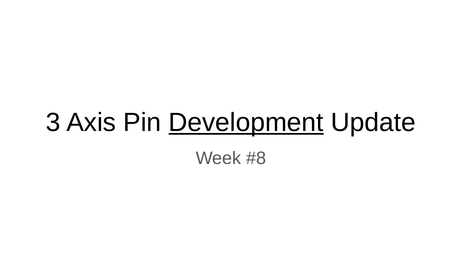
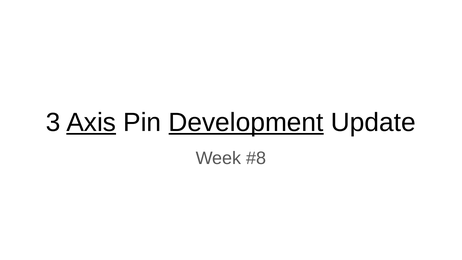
Axis underline: none -> present (91, 122)
